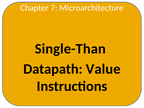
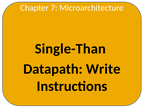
Value: Value -> Write (103, 69)
